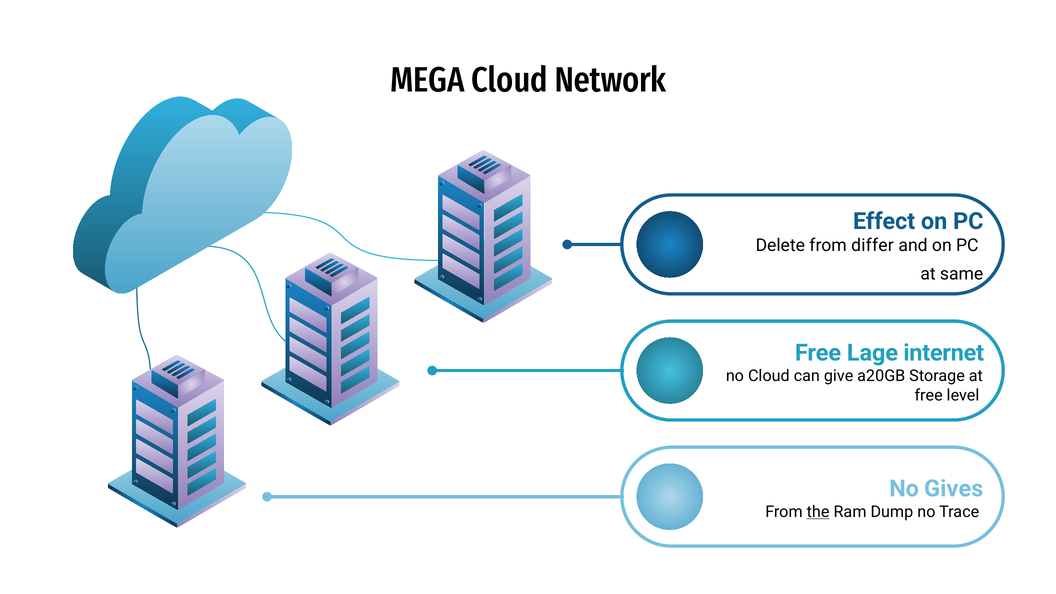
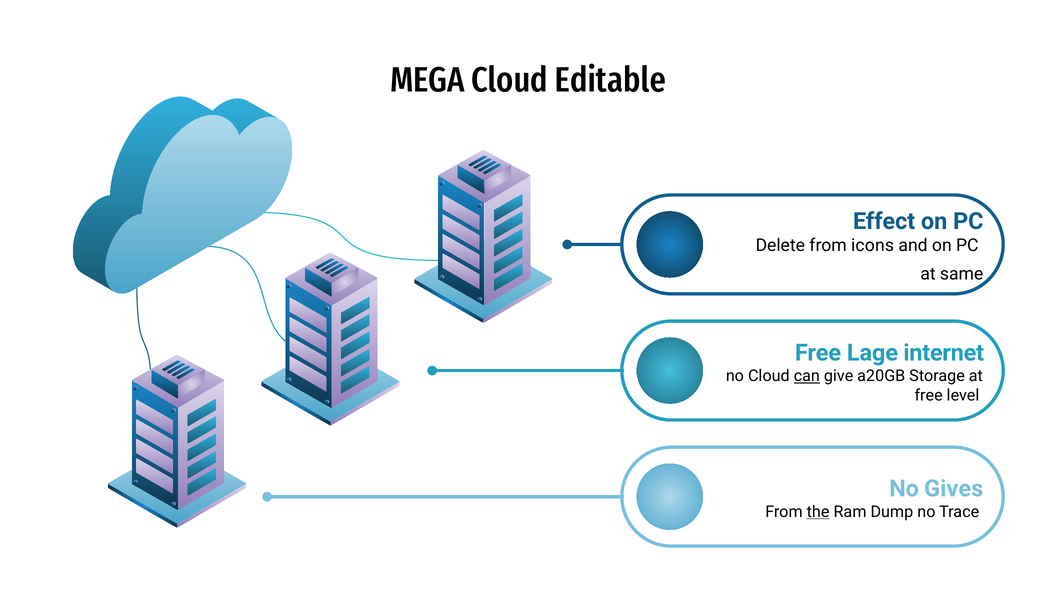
Network: Network -> Editable (610, 80)
differ: differ -> icons (872, 245)
can underline: none -> present (807, 376)
